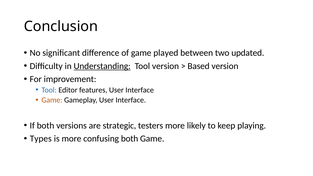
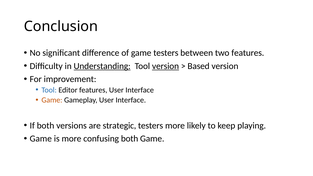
game played: played -> testers (166, 53)
two updated: updated -> features (248, 53)
version underline: none -> present (165, 66)
Types: Types -> Game (41, 139)
